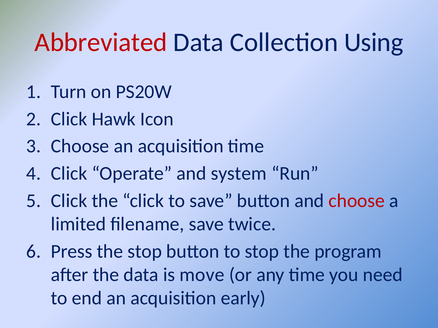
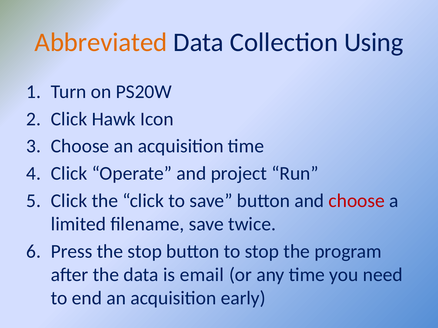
Abbreviated colour: red -> orange (101, 42)
system: system -> project (239, 174)
move: move -> email (202, 275)
